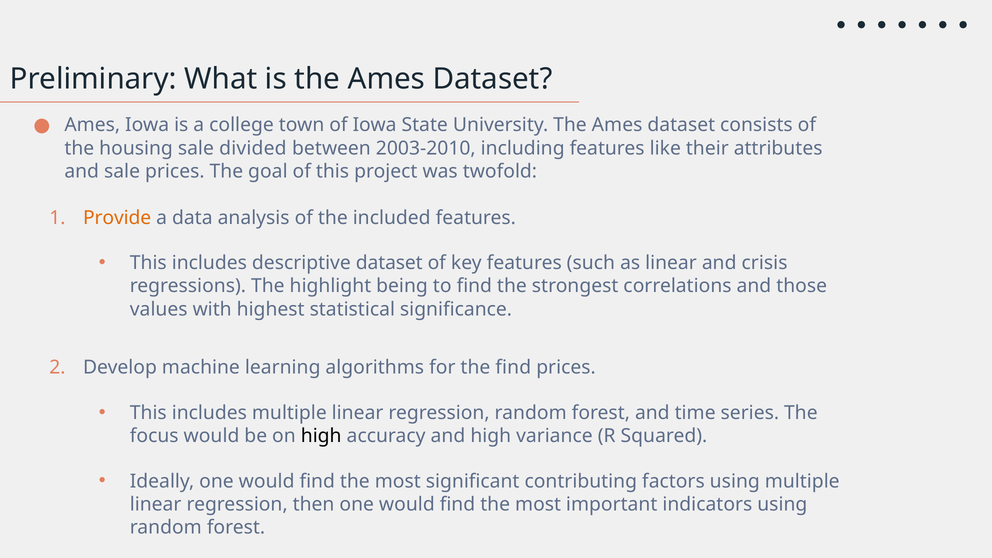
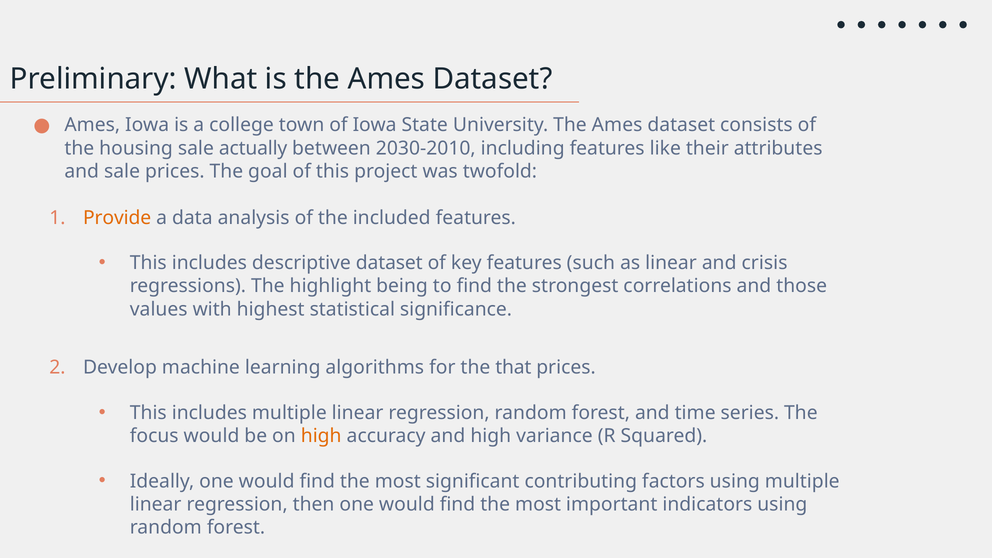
divided: divided -> actually (253, 148)
2003-2010: 2003-2010 -> 2030-2010 (426, 148)
the find: find -> that (513, 368)
high colour: black -> orange (321, 436)
